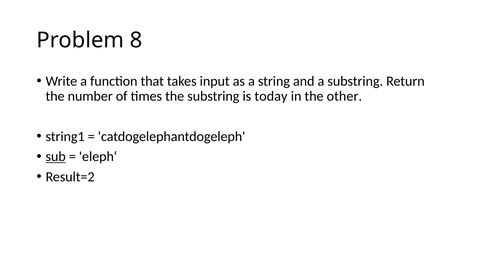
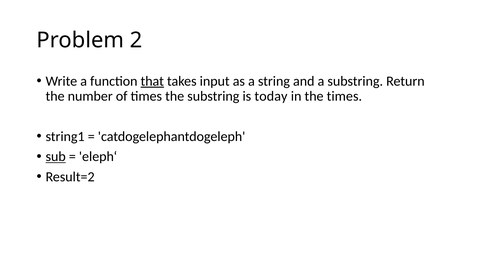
8: 8 -> 2 (136, 40)
that underline: none -> present (152, 81)
the other: other -> times (344, 96)
